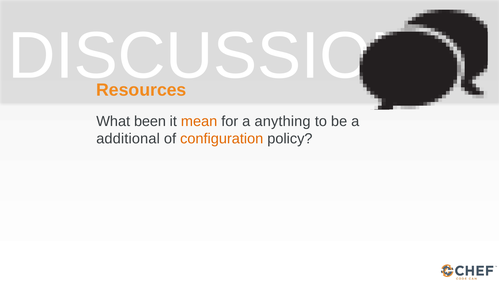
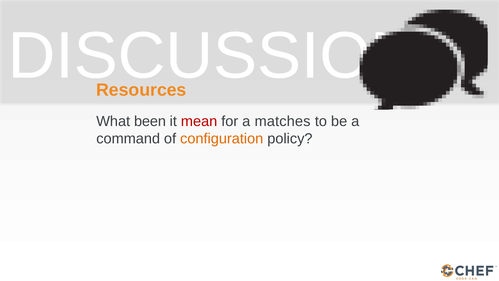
mean colour: orange -> red (199, 121)
anything: anything -> matches (283, 121)
additional: additional -> command (128, 139)
